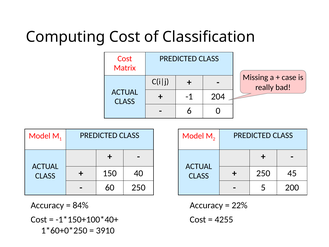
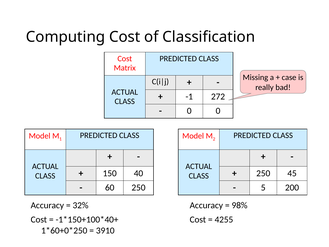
204: 204 -> 272 (218, 97)
6: 6 -> 0 (189, 111)
84%: 84% -> 32% (81, 205)
22%: 22% -> 98% (240, 205)
